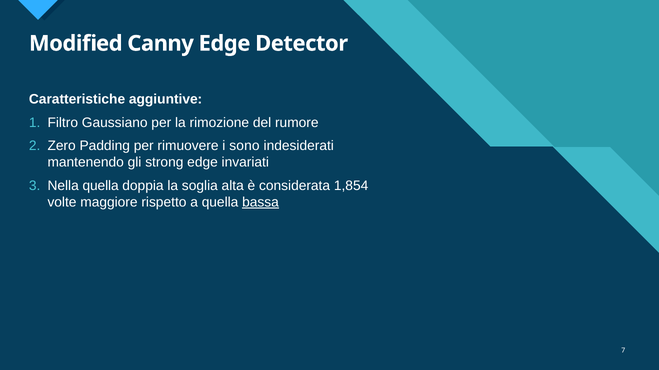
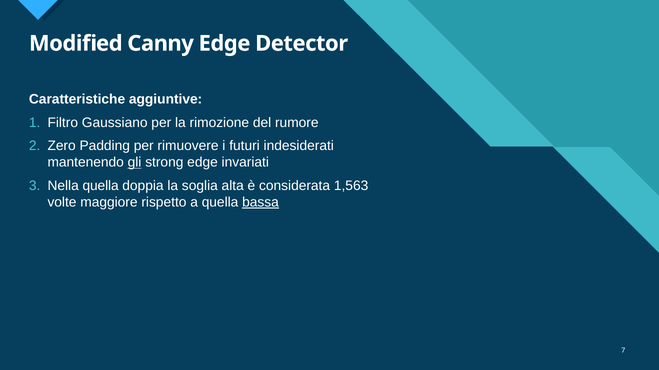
sono: sono -> futuri (245, 146)
gli underline: none -> present (135, 163)
1,854: 1,854 -> 1,563 (351, 186)
